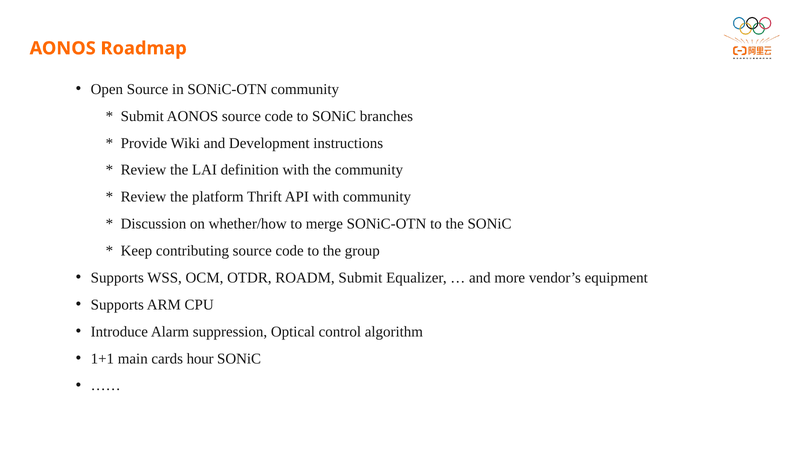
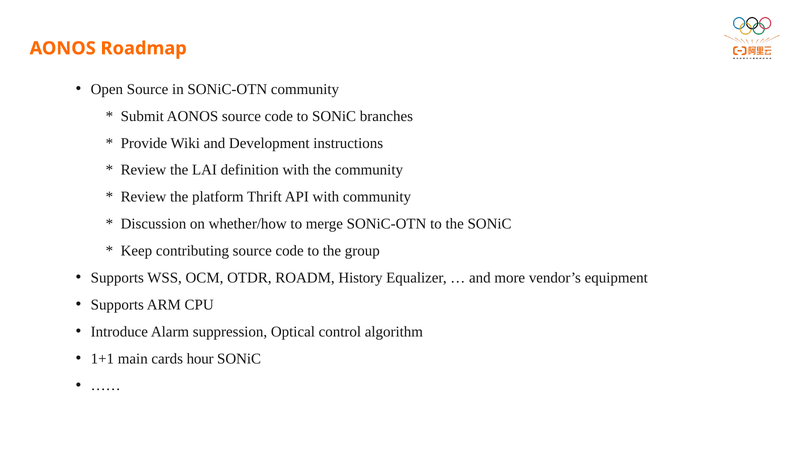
ROADM Submit: Submit -> History (361, 278)
